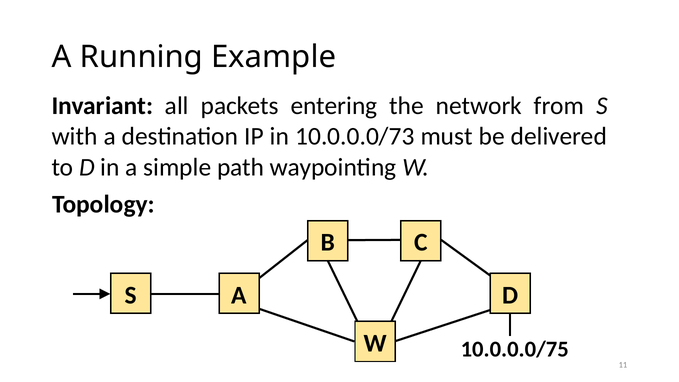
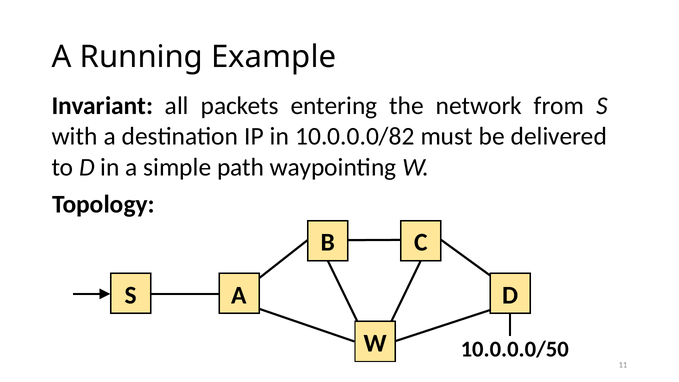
10.0.0.0/73: 10.0.0.0/73 -> 10.0.0.0/82 (355, 137)
10.0.0.0/75: 10.0.0.0/75 -> 10.0.0.0/50 (515, 349)
